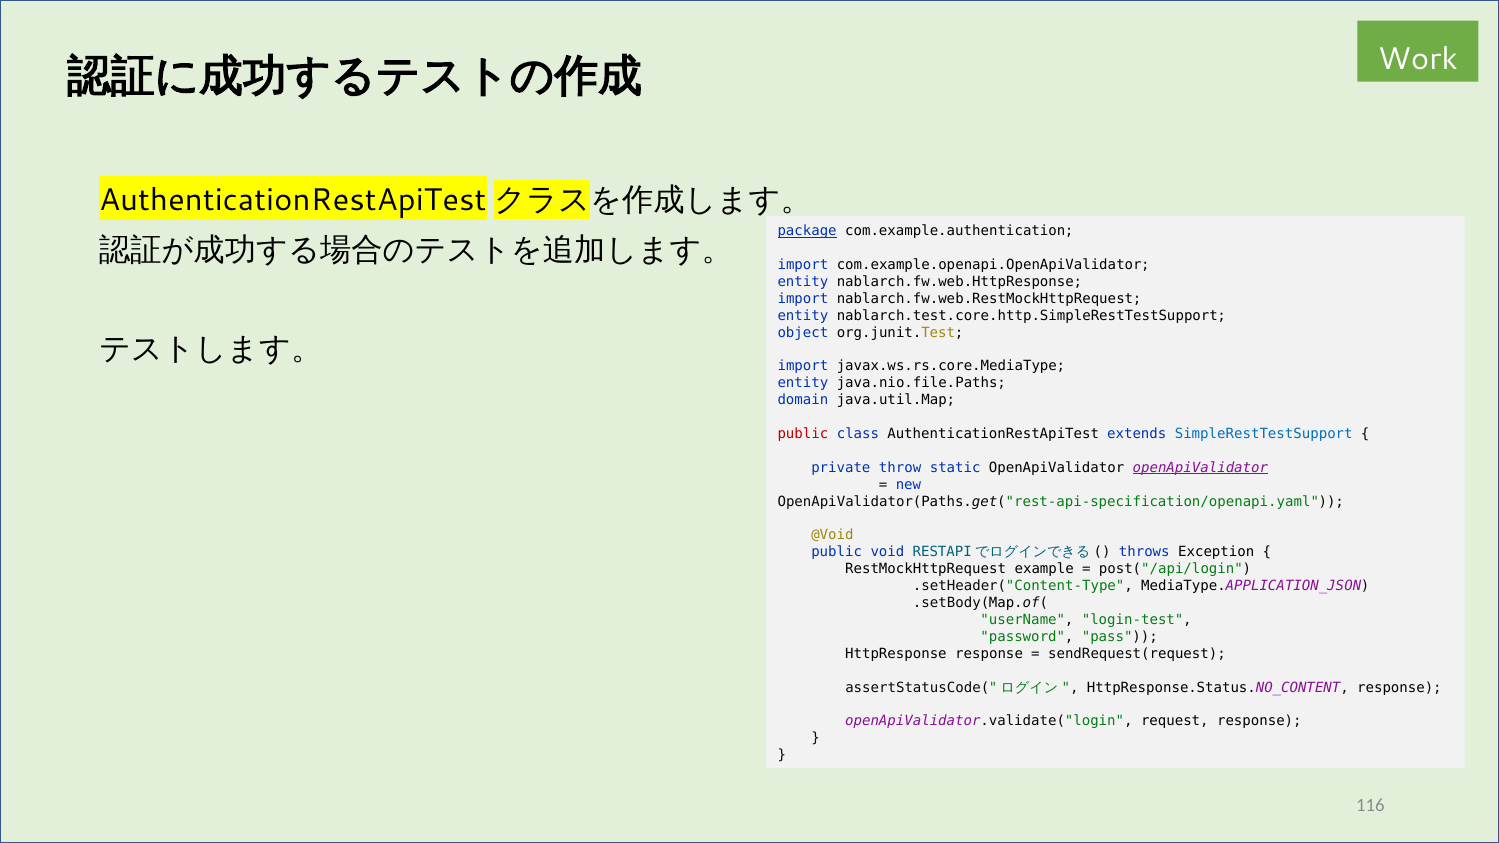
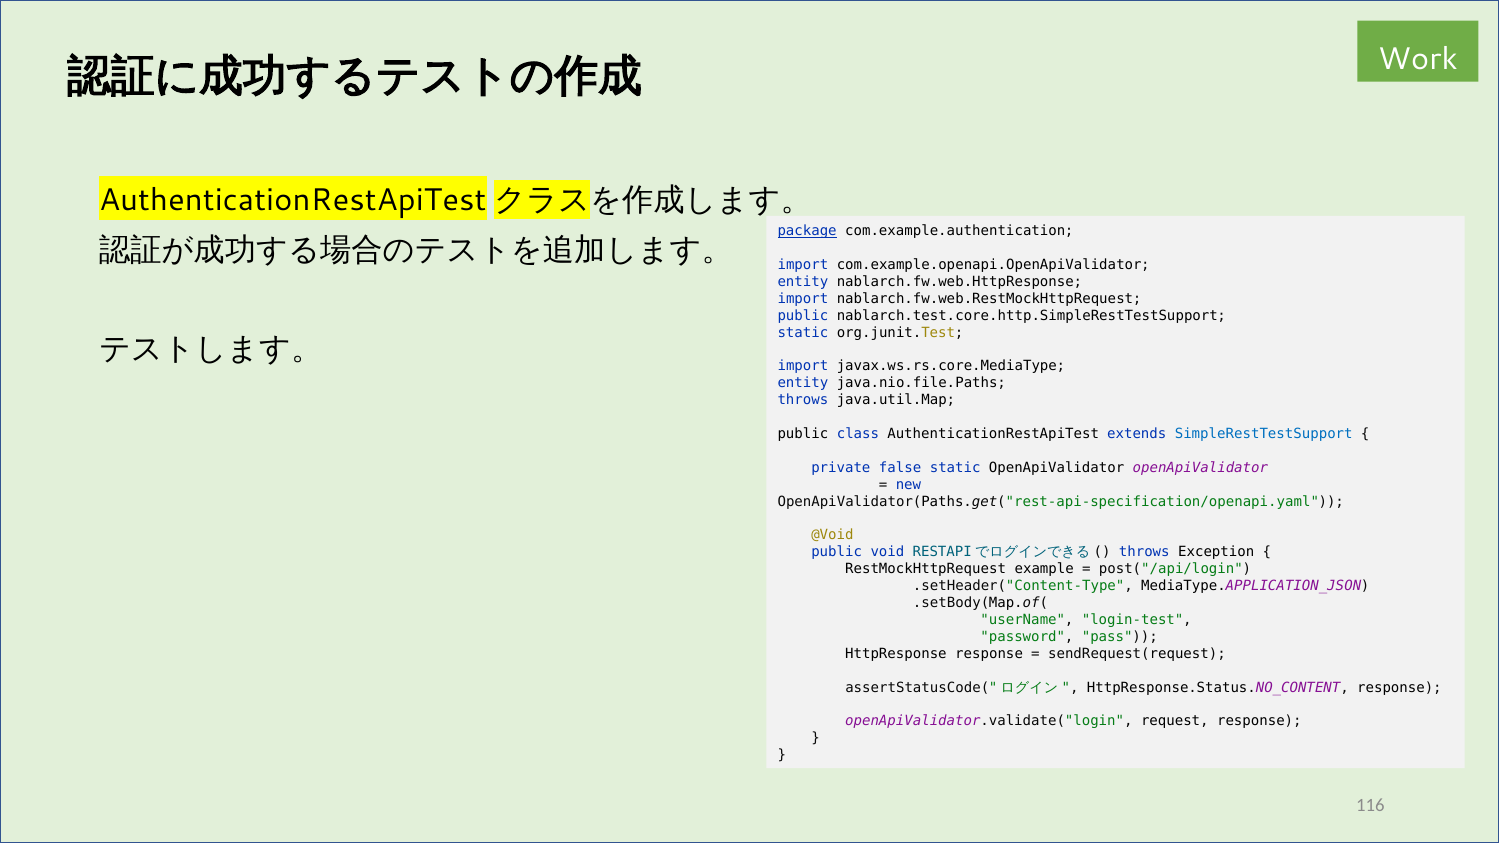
entity: entity -> public (803, 316)
object: object -> static (803, 332)
domain: domain -> throws (803, 400)
public colour: red -> black (803, 434)
throw: throw -> false (900, 468)
openApiValidator underline: present -> none (1200, 468)
